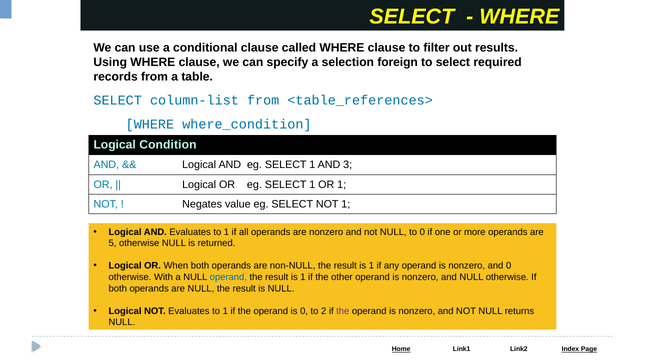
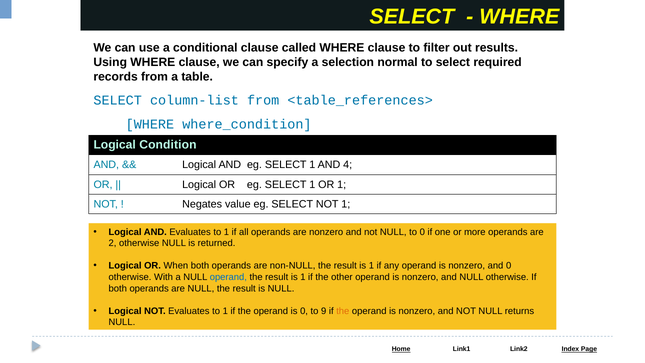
foreign: foreign -> normal (398, 62)
3: 3 -> 4 (348, 165)
5: 5 -> 2 (112, 243)
2: 2 -> 9 (324, 311)
the colour: purple -> orange (343, 311)
